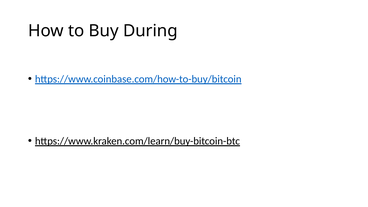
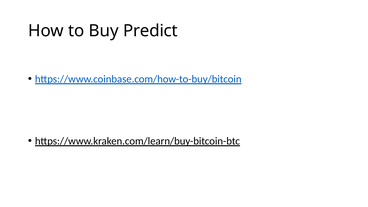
During: During -> Predict (150, 31)
